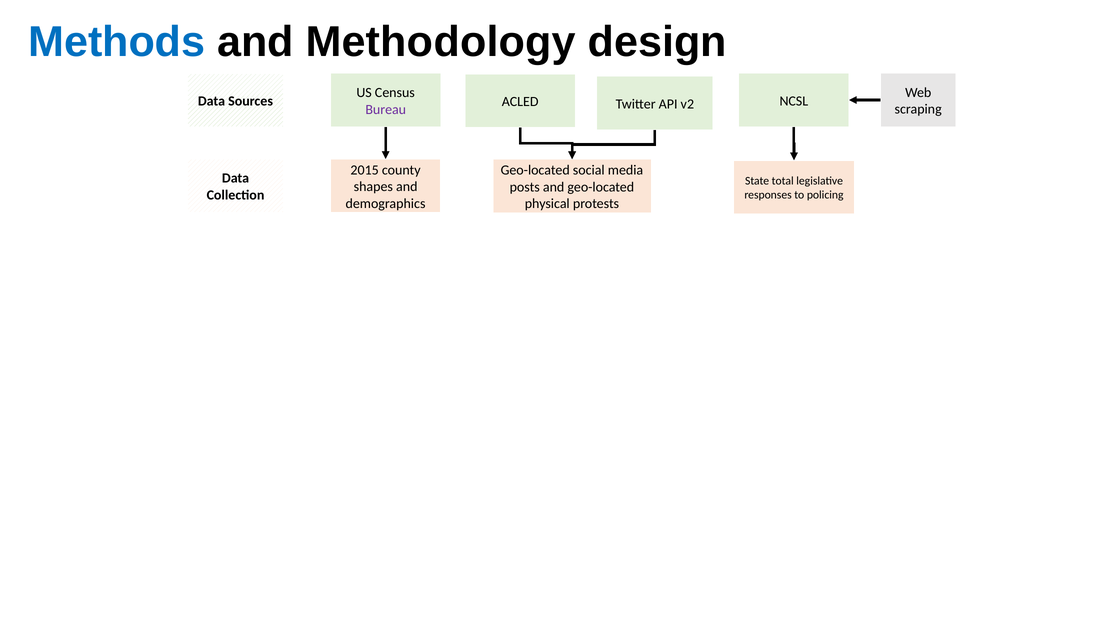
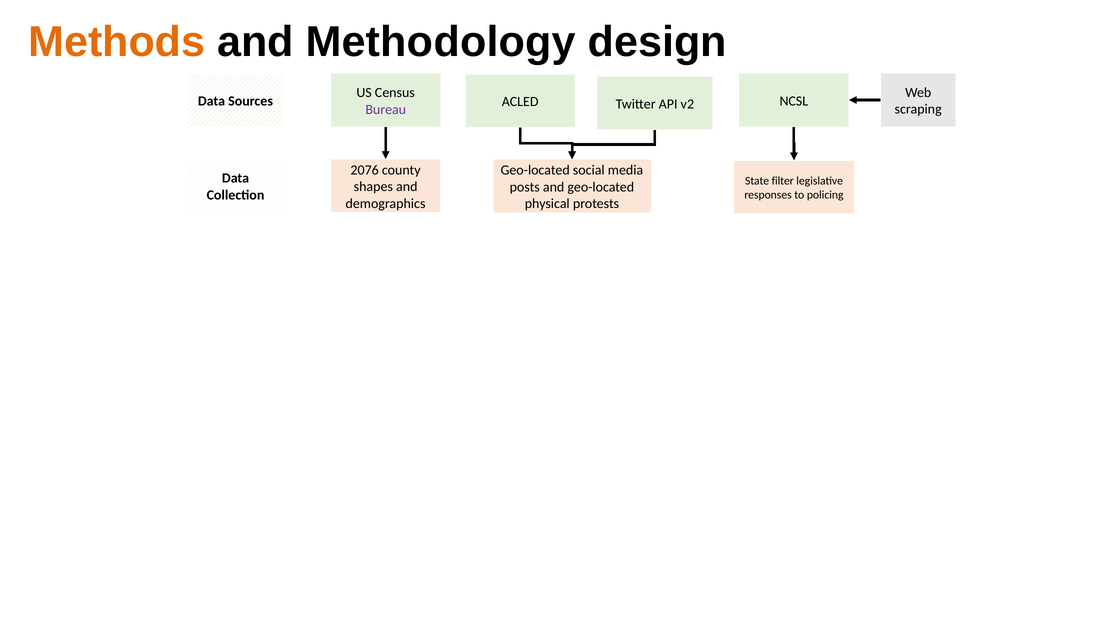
Methods colour: blue -> orange (117, 42)
2015: 2015 -> 2076 (365, 170)
total: total -> filter (783, 181)
